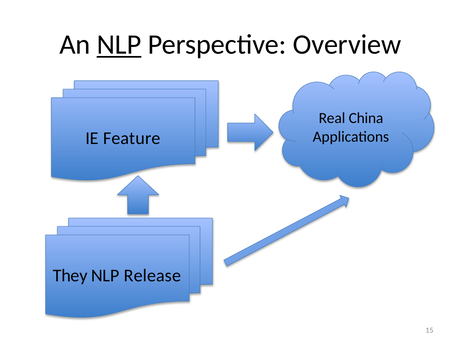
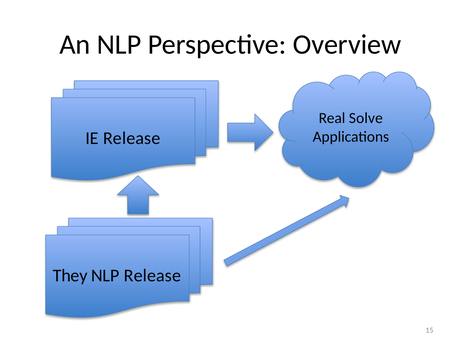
NLP underline: present -> none (119, 45)
China: China -> Solve (366, 118)
IE Feature: Feature -> Release (132, 138)
